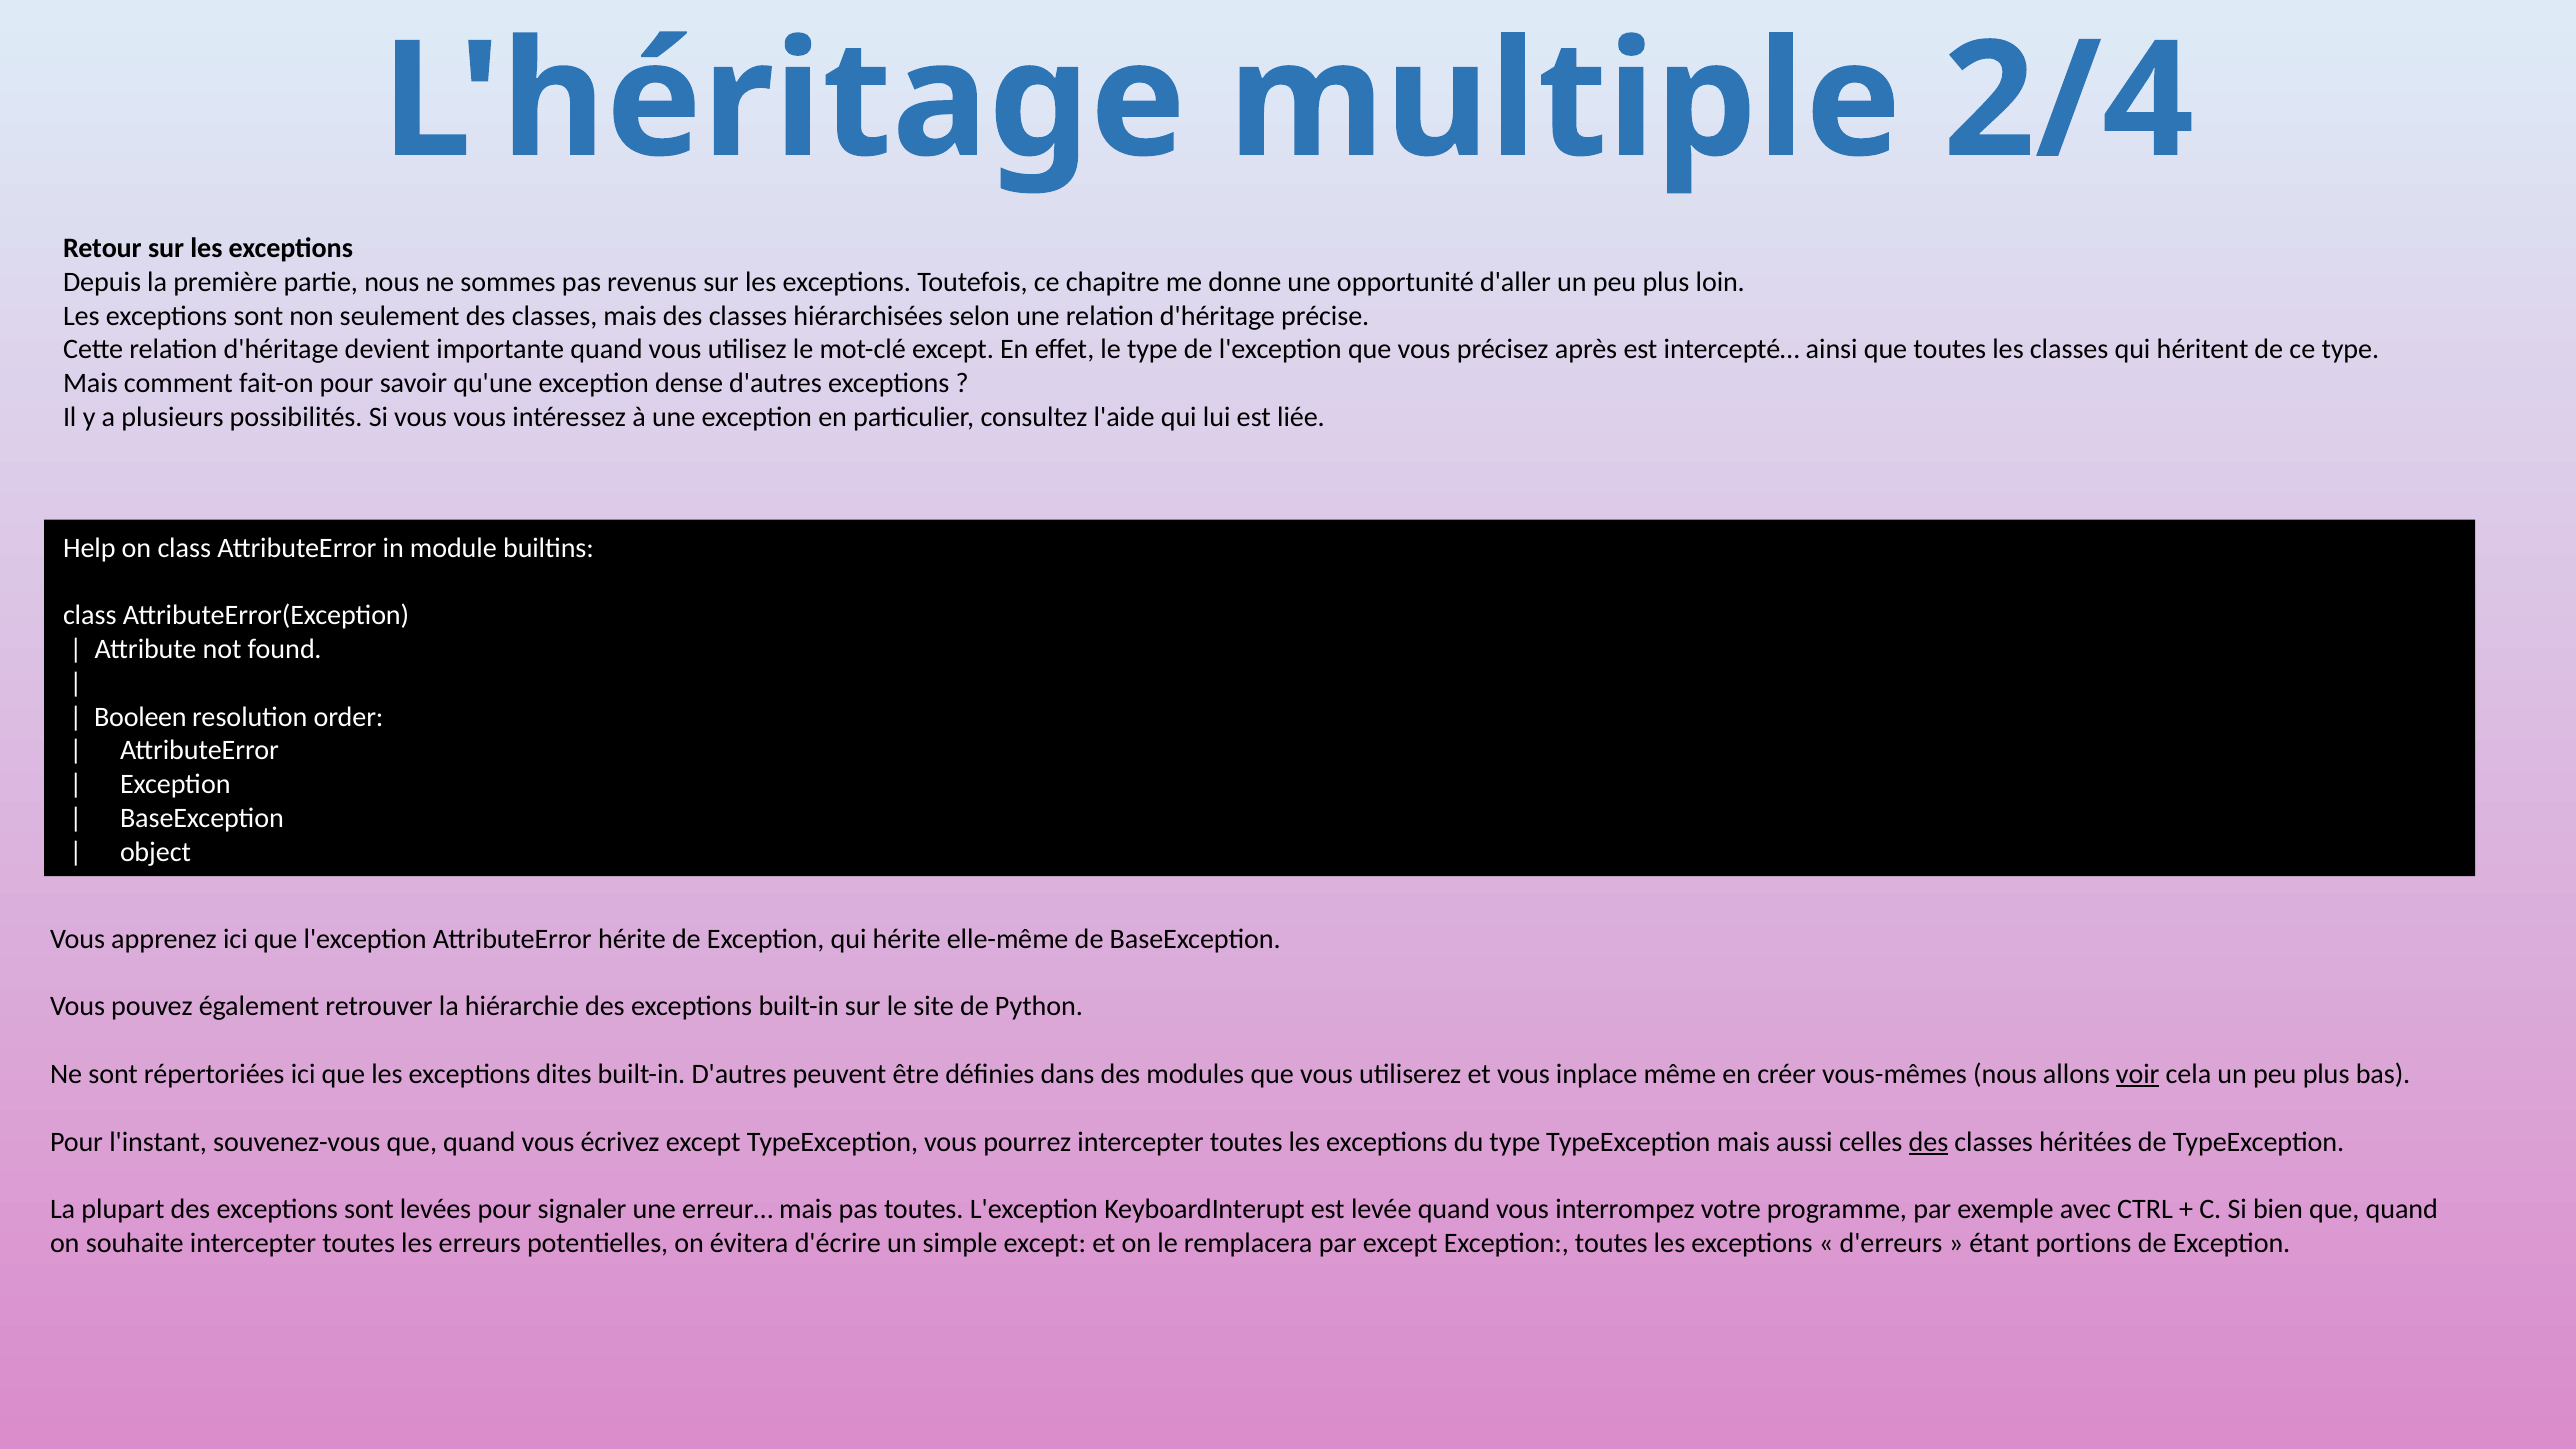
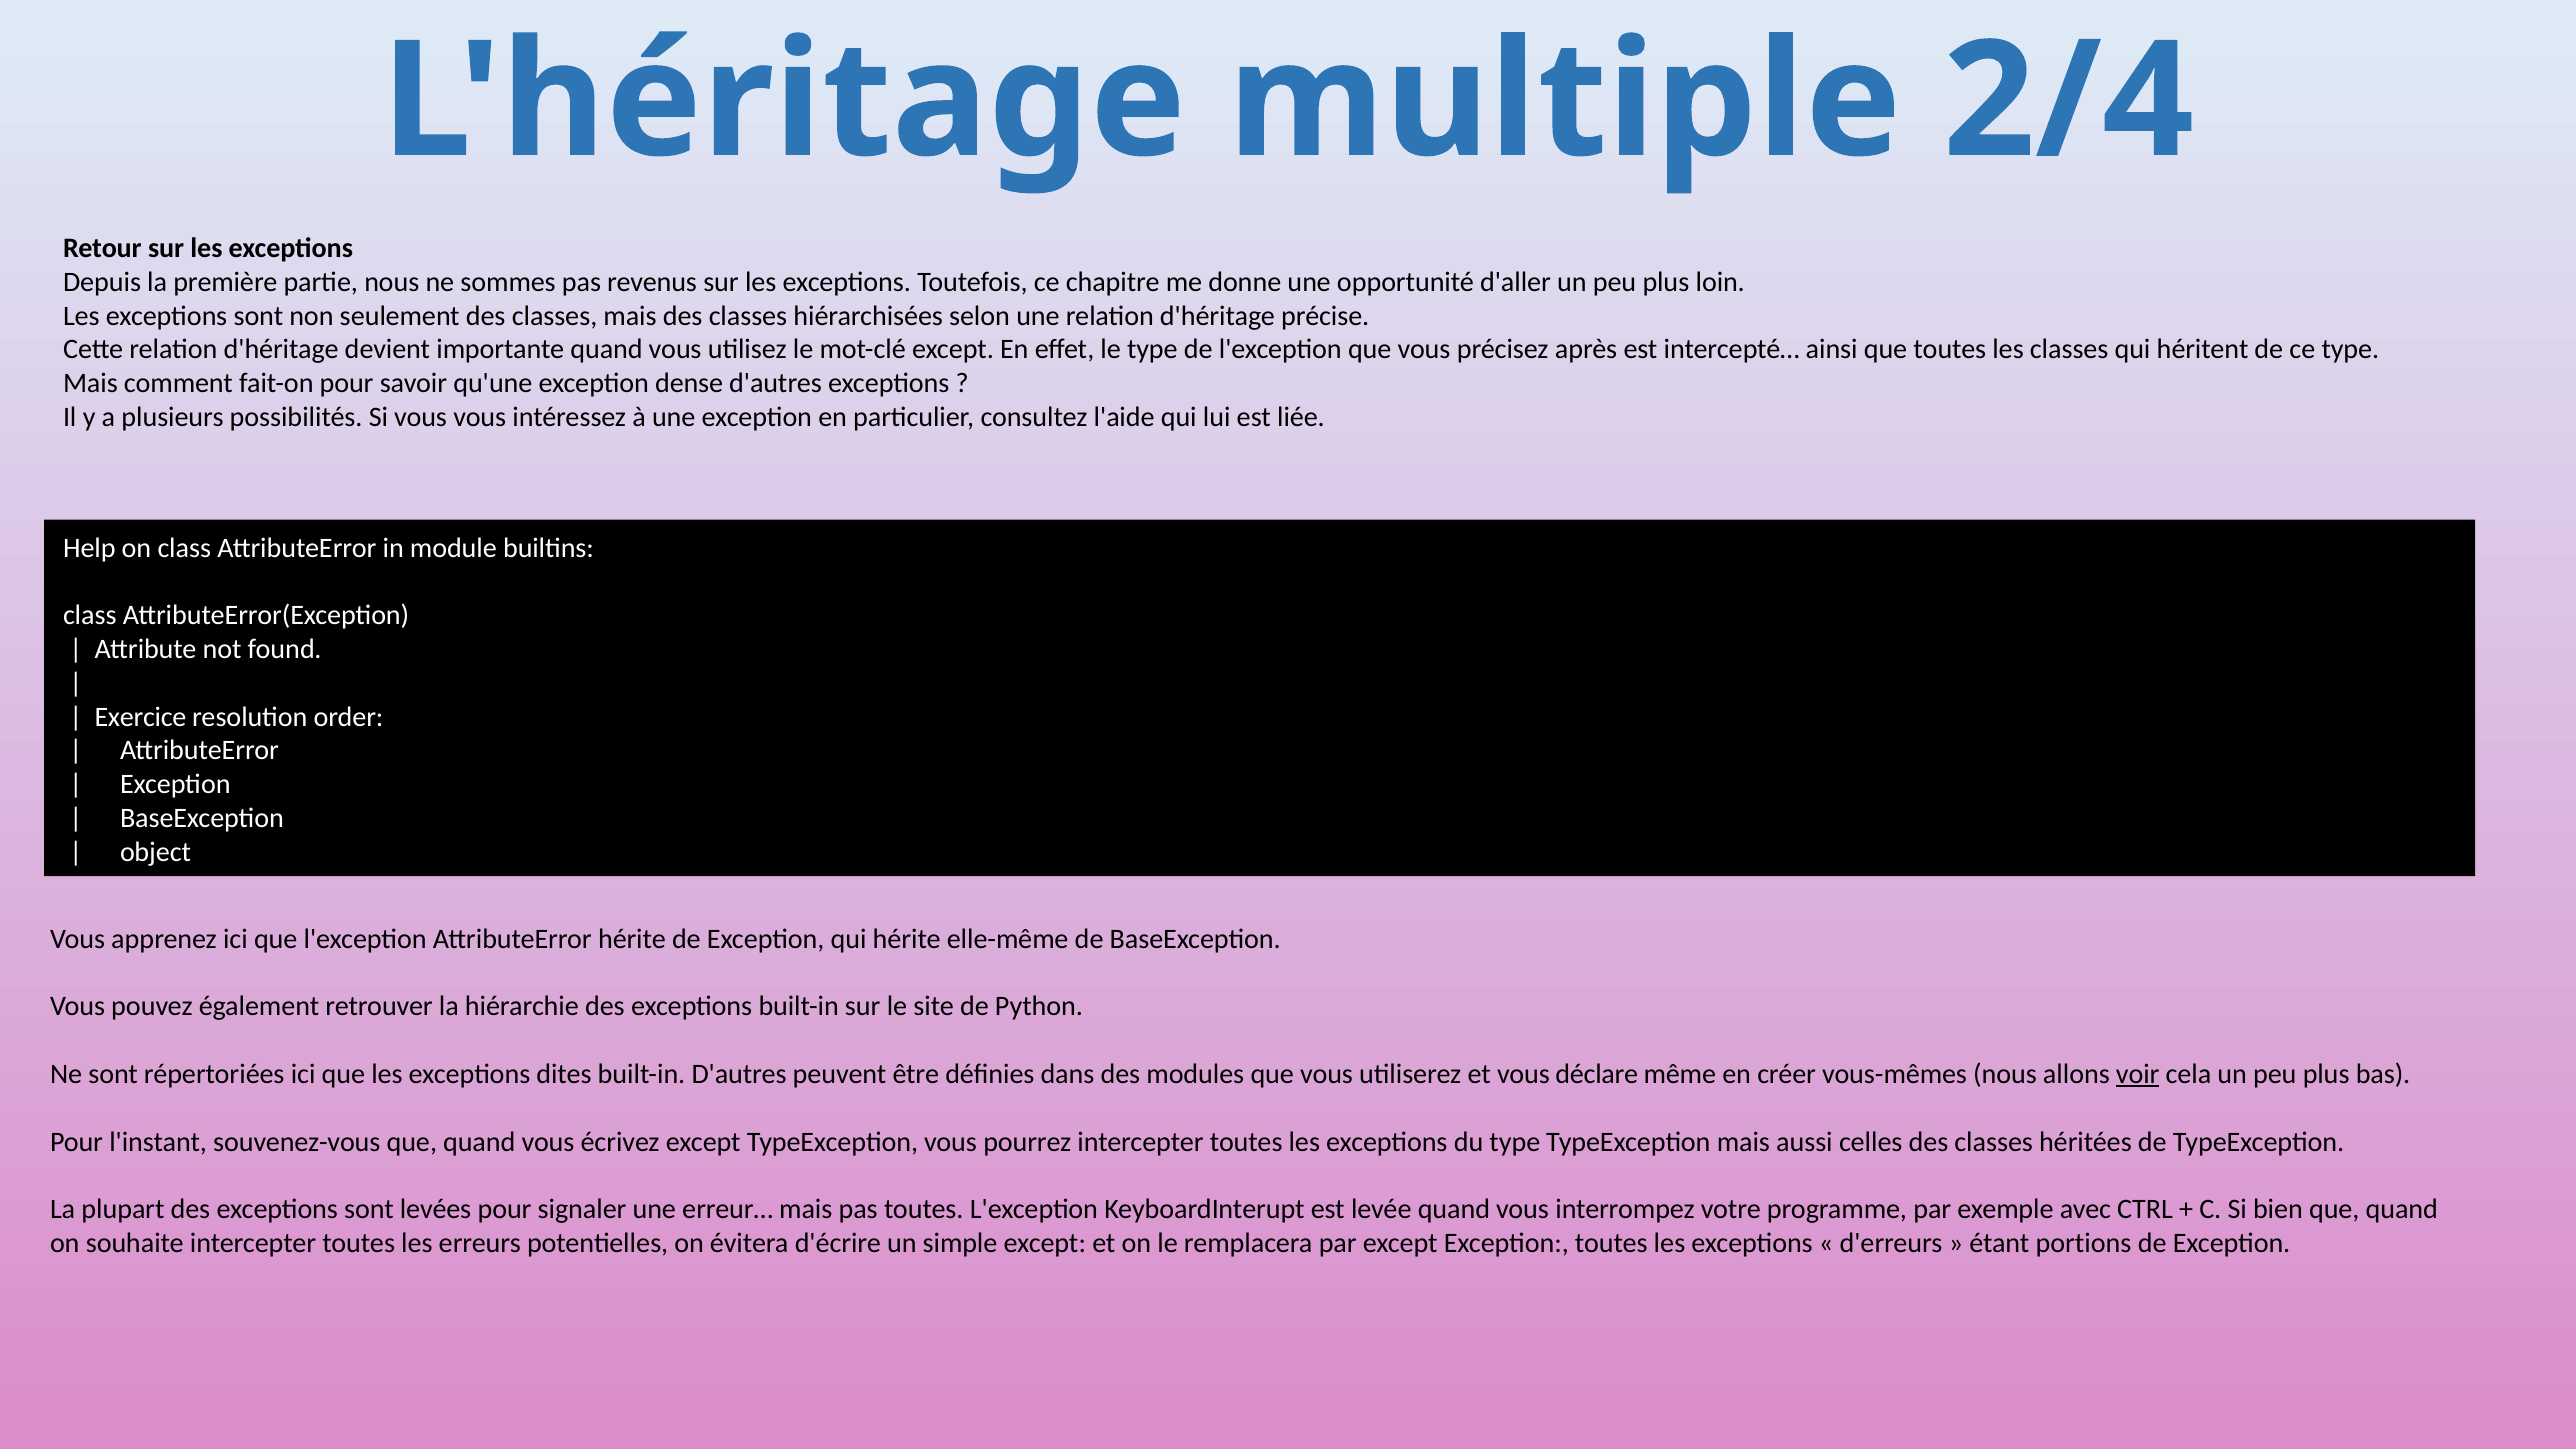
Booleen: Booleen -> Exercice (140, 717)
inplace: inplace -> déclare (1597, 1074)
des underline: present -> none (1929, 1142)
